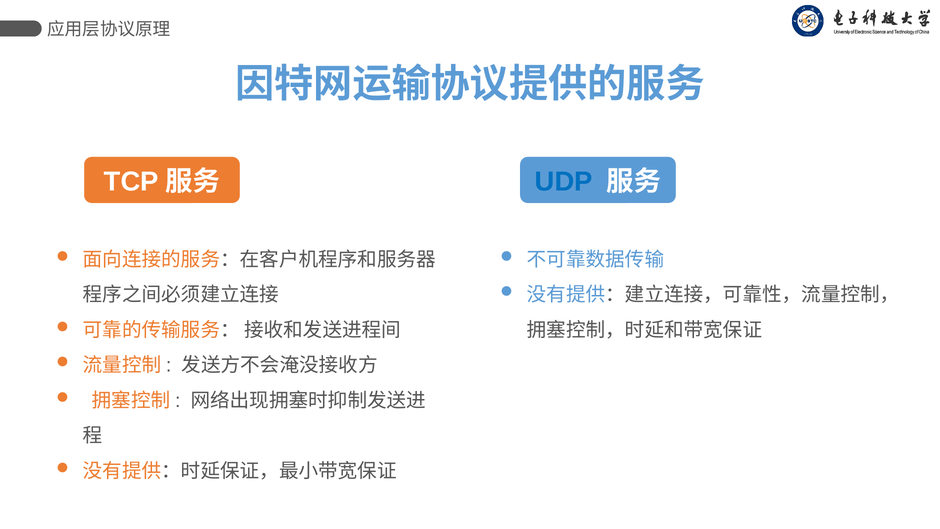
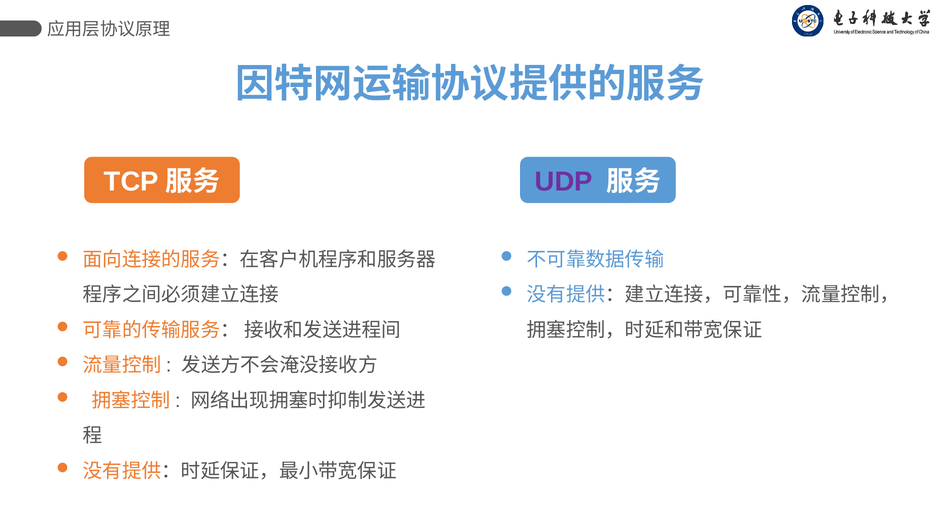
UDP colour: blue -> purple (564, 182)
